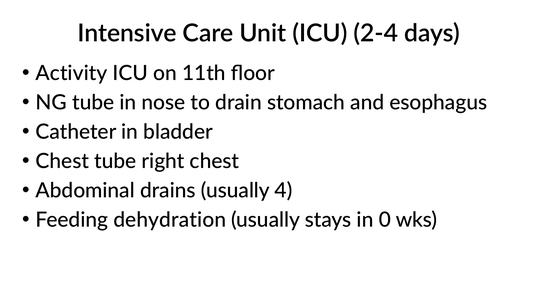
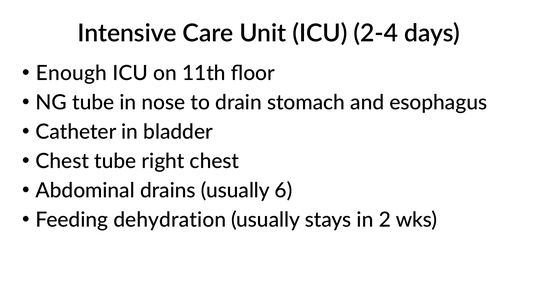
Activity: Activity -> Enough (71, 73)
4: 4 -> 6 (283, 191)
0: 0 -> 2 (385, 220)
